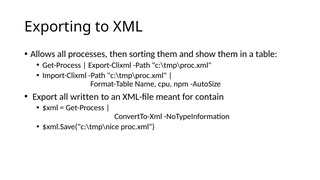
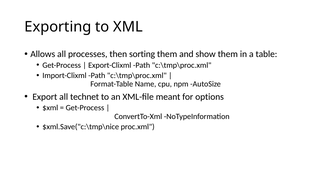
written: written -> technet (85, 97)
contain: contain -> options (210, 97)
